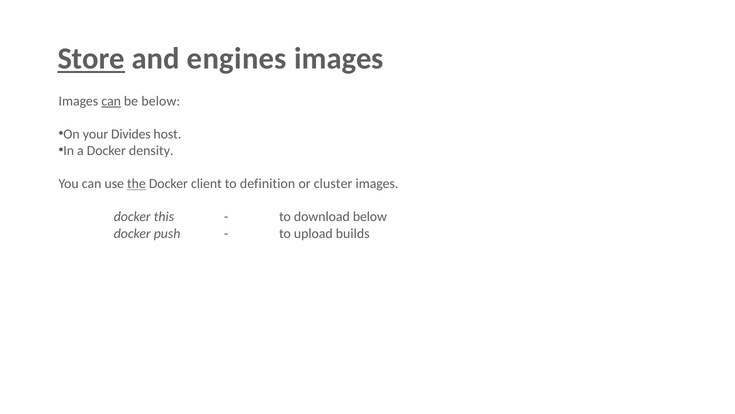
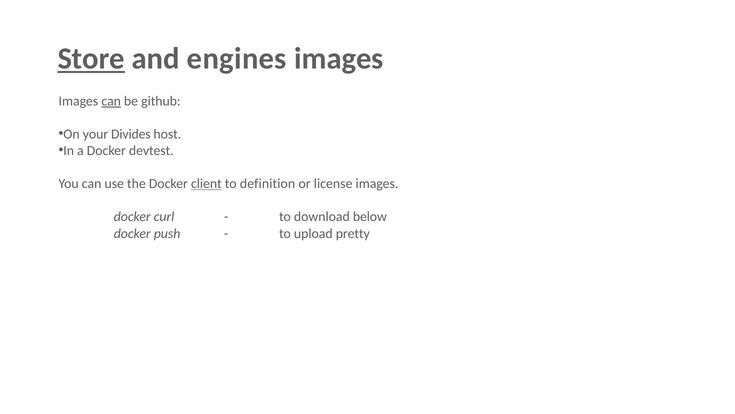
be below: below -> github (161, 101)
density: density -> devtest (151, 150)
the underline: present -> none (136, 184)
client underline: none -> present (206, 184)
cluster: cluster -> license (333, 184)
this: this -> curl (164, 217)
builds: builds -> pretty (353, 233)
